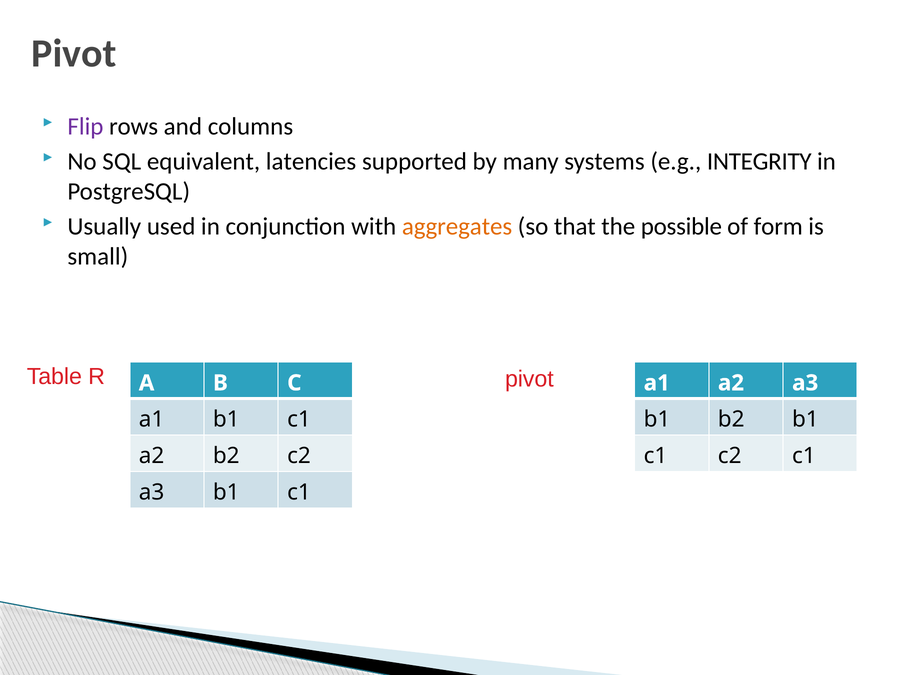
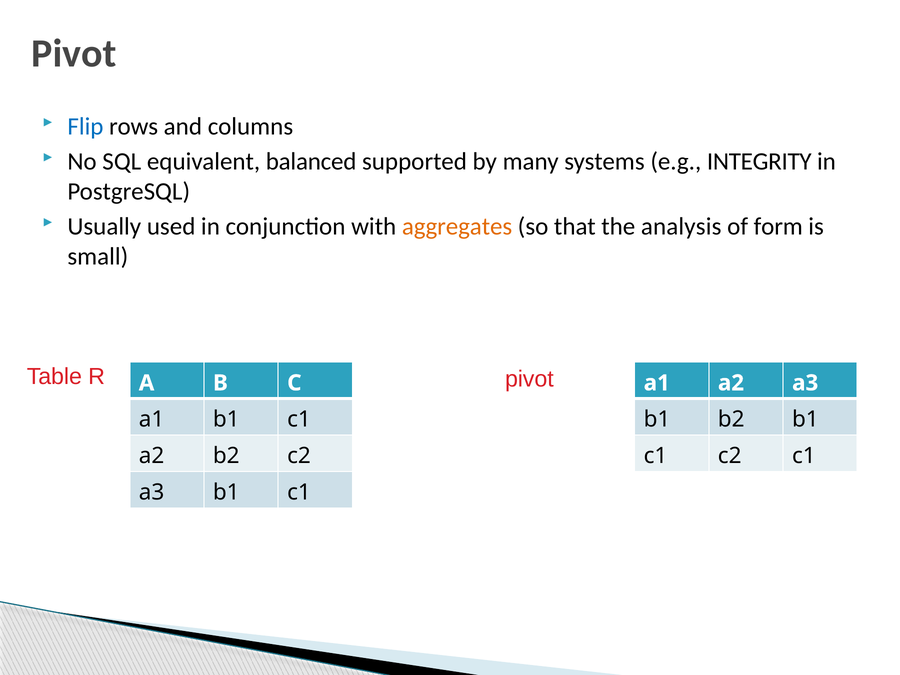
Flip colour: purple -> blue (85, 126)
latencies: latencies -> balanced (311, 161)
possible: possible -> analysis (681, 226)
